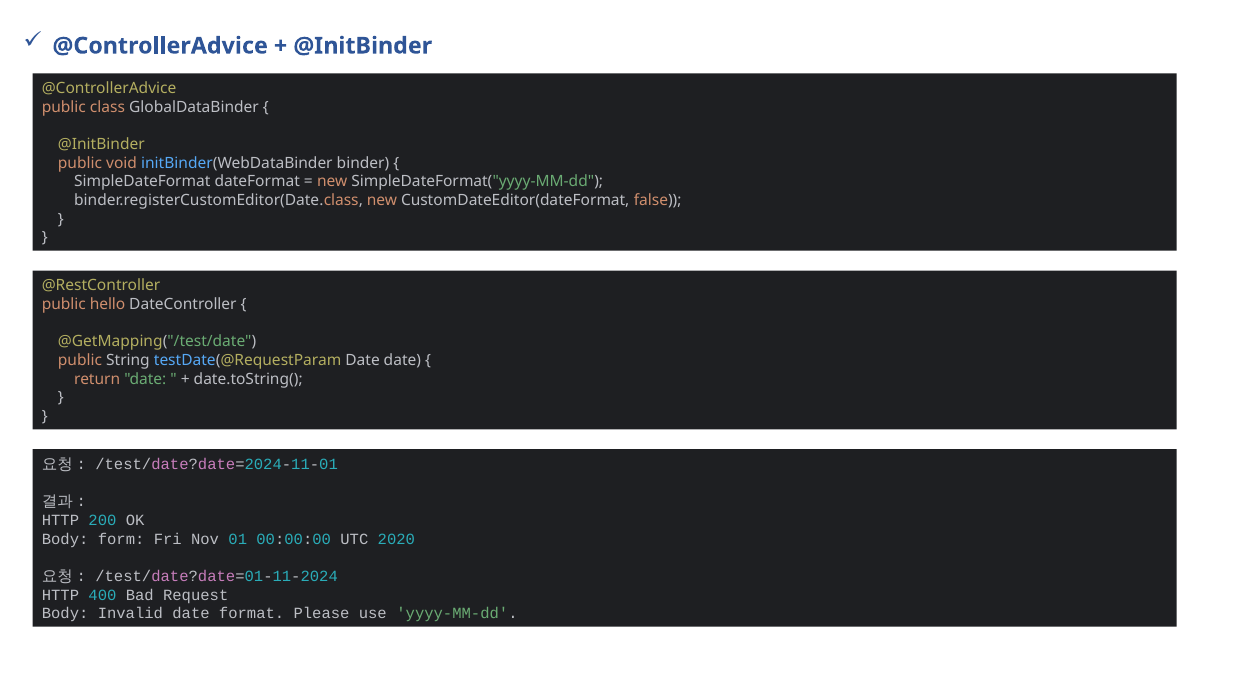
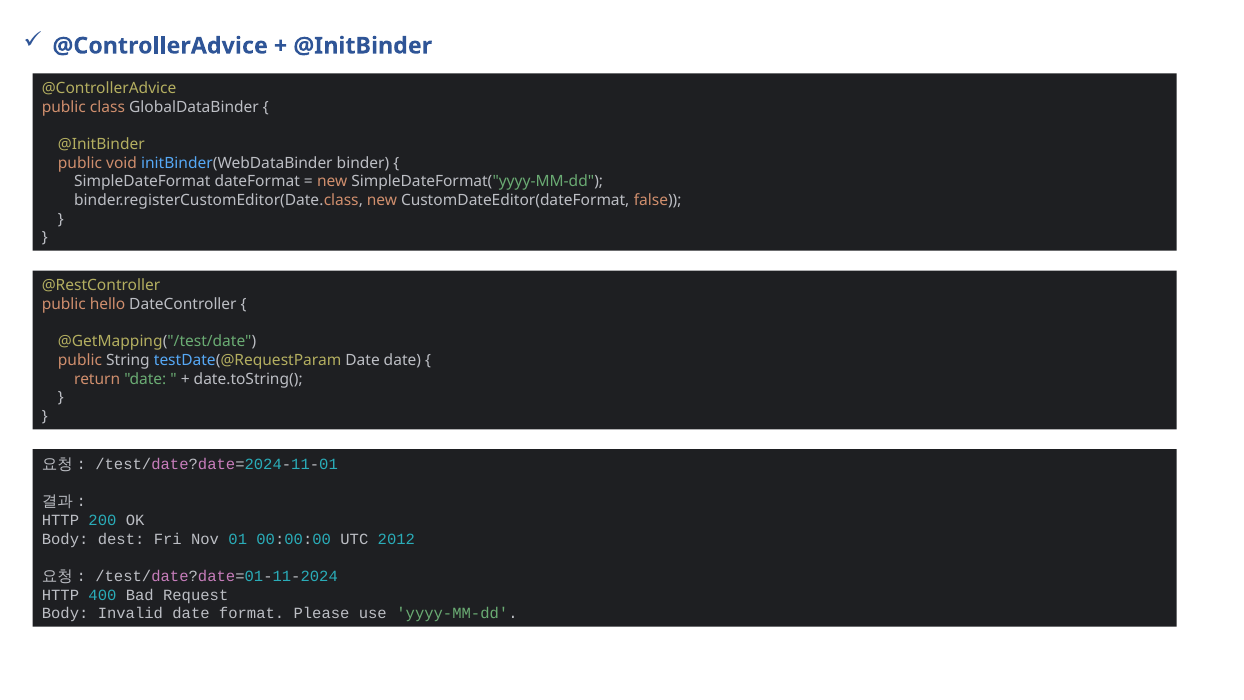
form: form -> dest (121, 539)
2020: 2020 -> 2012 (396, 539)
